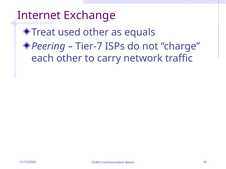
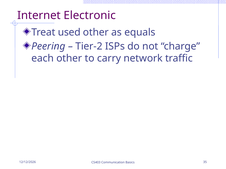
Exchange: Exchange -> Electronic (90, 15)
Tier-7: Tier-7 -> Tier-2 (89, 46)
